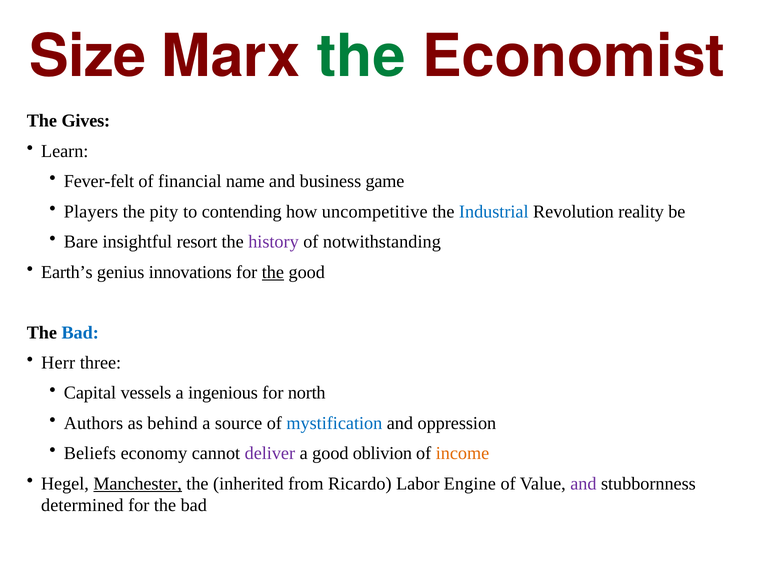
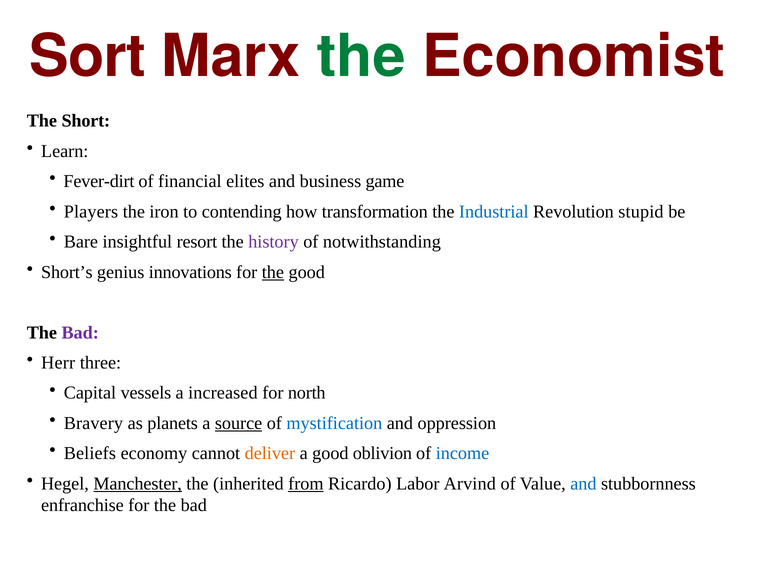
Size: Size -> Sort (88, 57)
Gives: Gives -> Short (86, 121)
Fever-felt: Fever-felt -> Fever-dirt (99, 181)
name: name -> elites (245, 181)
pity: pity -> iron (164, 211)
uncompetitive: uncompetitive -> transformation (375, 211)
reality: reality -> stupid (641, 211)
Earth’s: Earth’s -> Short’s (67, 272)
Bad colour: blue -> purple (80, 332)
ingenious: ingenious -> increased (223, 393)
Authors: Authors -> Bravery (93, 423)
behind: behind -> planets (173, 423)
source underline: none -> present (239, 423)
deliver colour: purple -> orange (270, 453)
income colour: orange -> blue (462, 453)
from underline: none -> present (306, 483)
Engine: Engine -> Arvind (470, 483)
and colour: purple -> blue (583, 483)
determined: determined -> enfranchise (82, 505)
